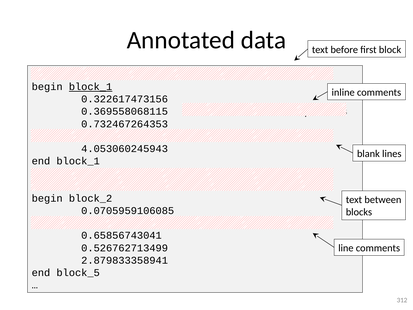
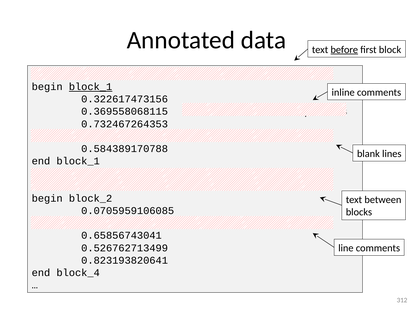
before underline: none -> present (344, 50)
4.053060245943: 4.053060245943 -> 0.584389170788 (125, 149)
2.879833358941: 2.879833358941 -> 0.823193820641 (125, 260)
block_5: block_5 -> block_4 (78, 273)
